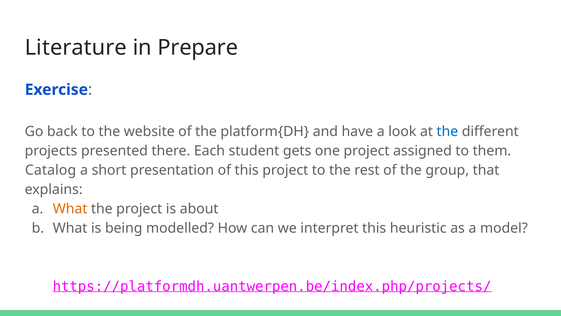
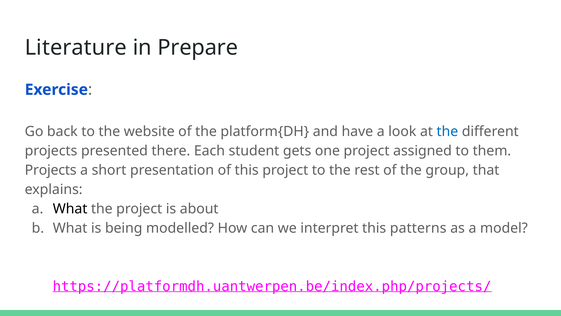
Catalog: Catalog -> Projects (51, 170)
What colour: orange -> black (70, 209)
heuristic: heuristic -> patterns (418, 228)
